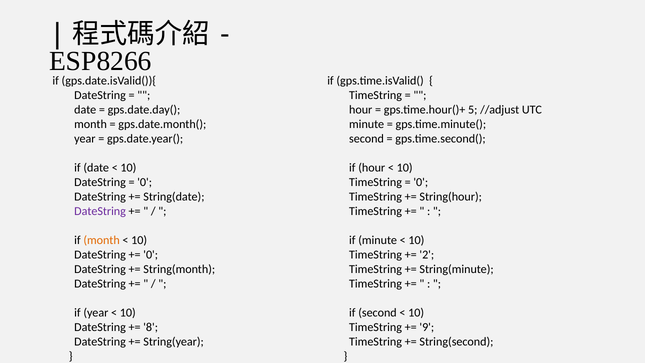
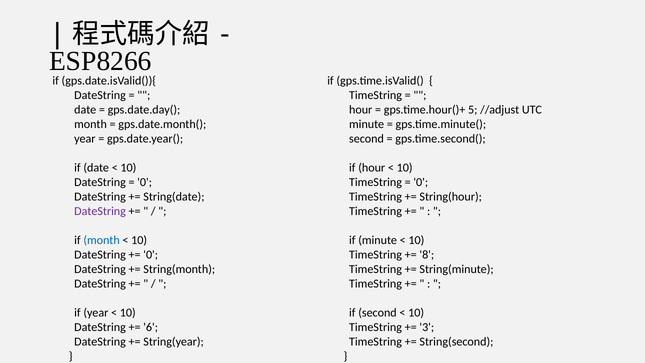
month colour: orange -> blue (102, 240)
2: 2 -> 8 (427, 255)
8: 8 -> 6 (151, 327)
9: 9 -> 3 (427, 327)
